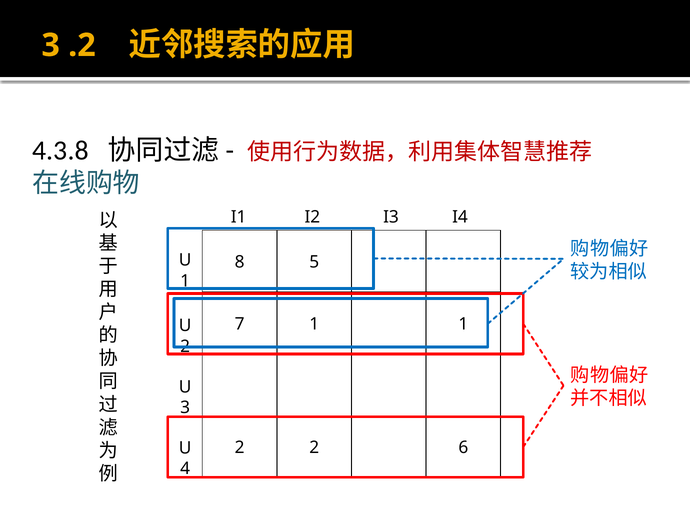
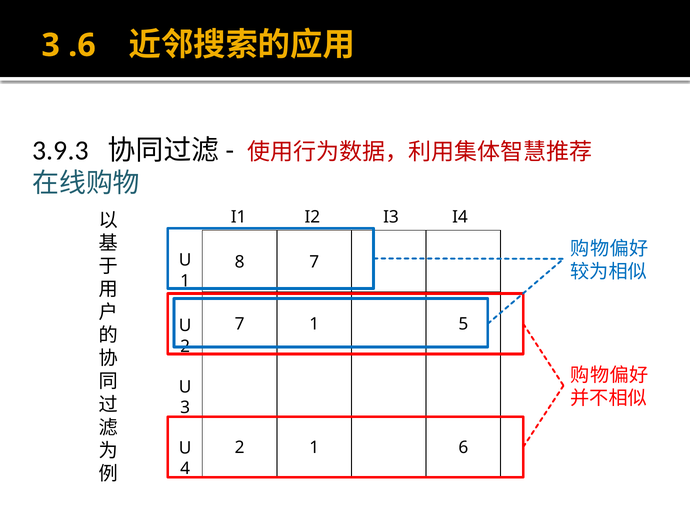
.2: .2 -> .6 (82, 45)
4.3.8: 4.3.8 -> 3.9.3 (61, 150)
8 5: 5 -> 7 (314, 262)
1 1: 1 -> 5 (463, 324)
2 2: 2 -> 1 (314, 447)
